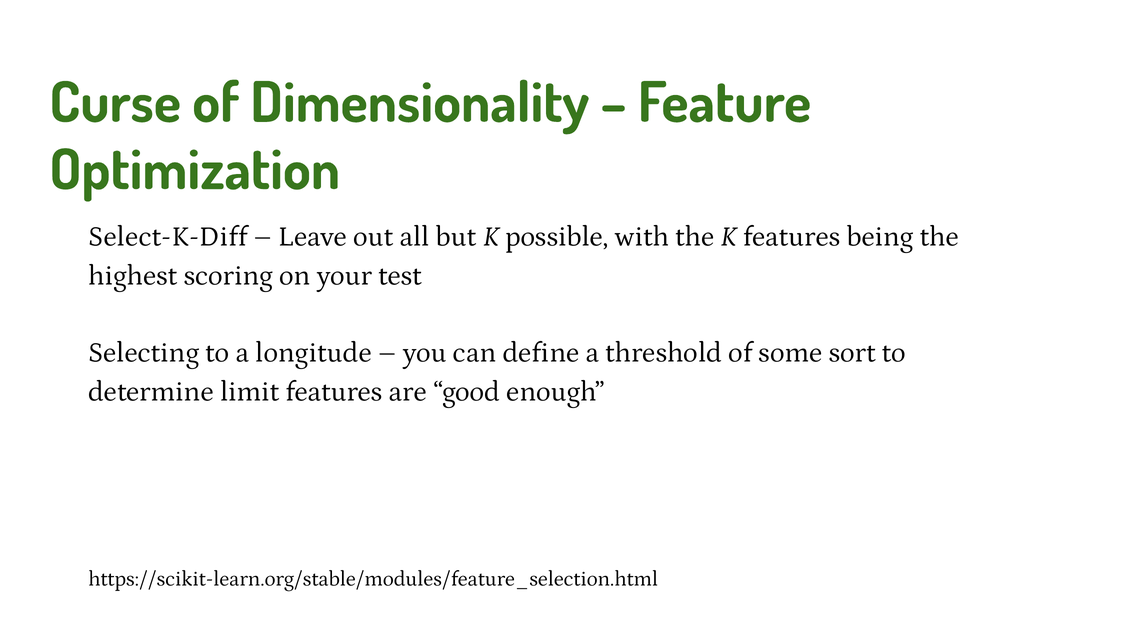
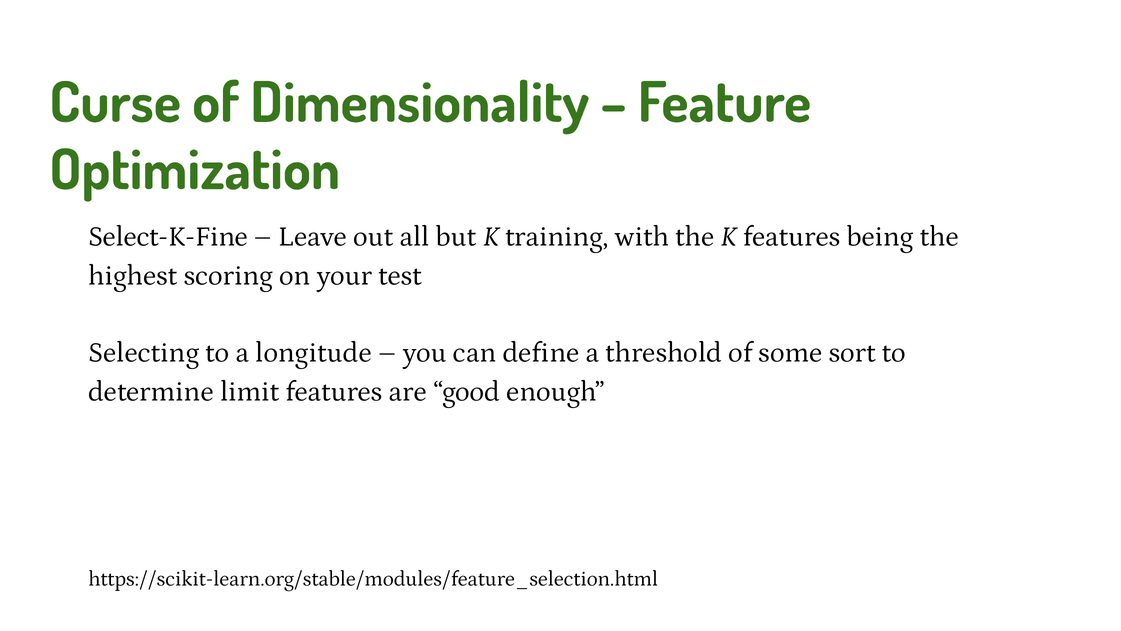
Select-K-Diff: Select-K-Diff -> Select-K-Fine (168, 236)
possible: possible -> training (557, 236)
